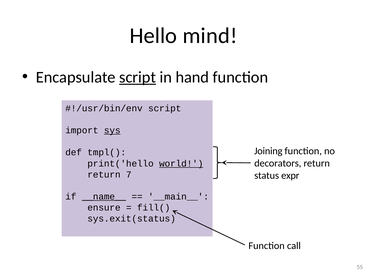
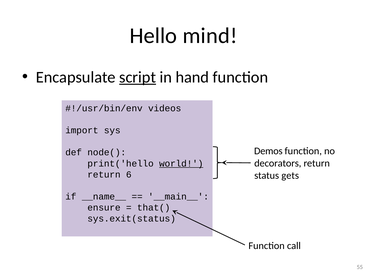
script: script -> videos (165, 108)
sys underline: present -> none (112, 130)
Joining: Joining -> Demos (268, 151)
tmpl(: tmpl( -> node( (107, 152)
7: 7 -> 6 (129, 175)
expr: expr -> gets (290, 176)
__name__ underline: present -> none (104, 197)
fill(: fill( -> that( (154, 208)
